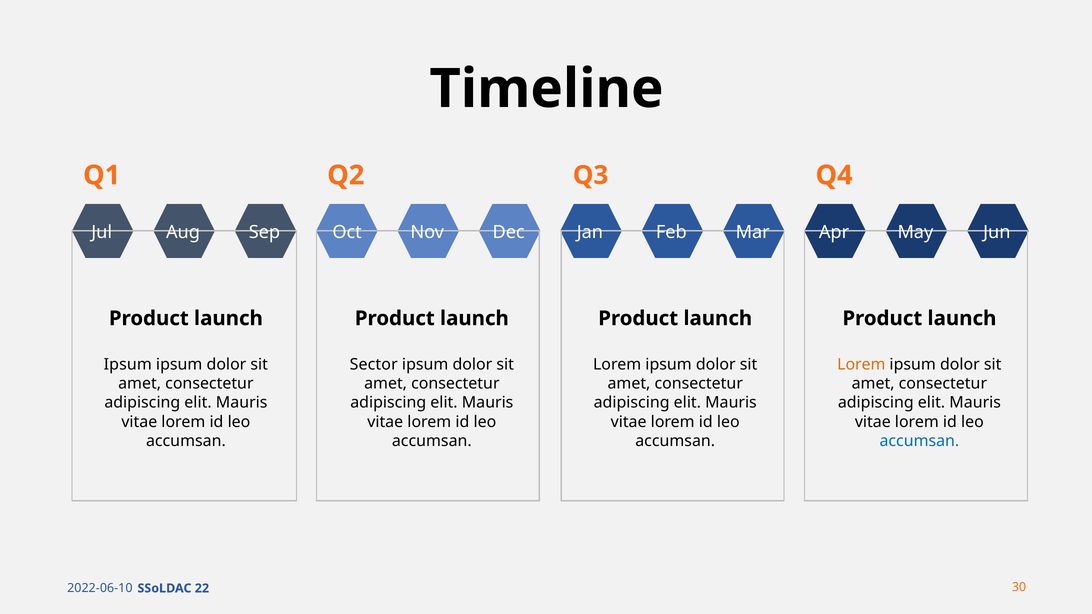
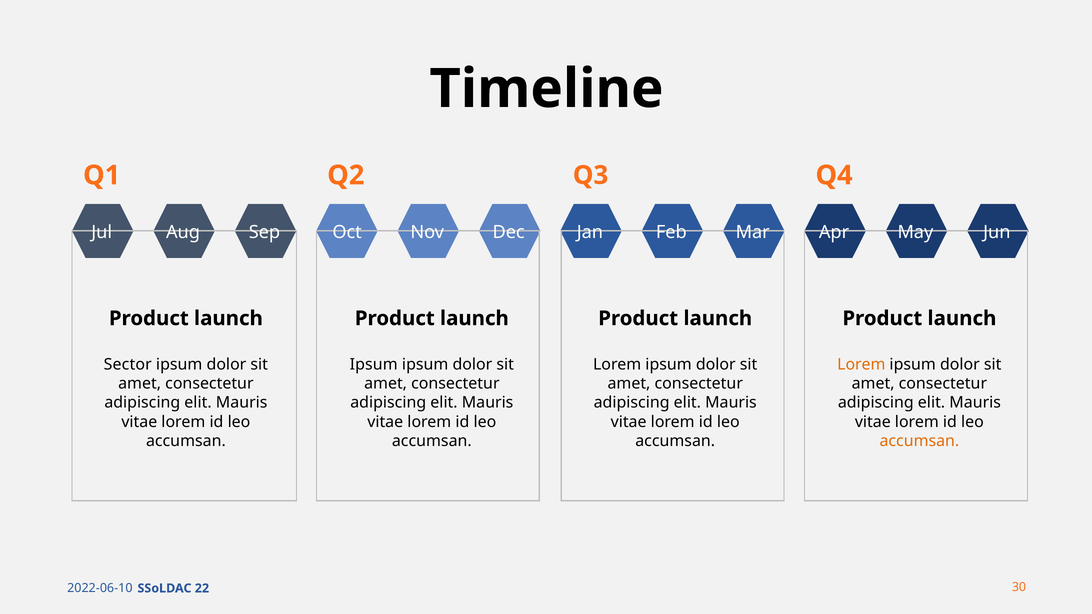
Ipsum: Ipsum -> Sector (128, 365)
Sector: Sector -> Ipsum (374, 365)
accumsan colour: blue -> orange (919, 441)
